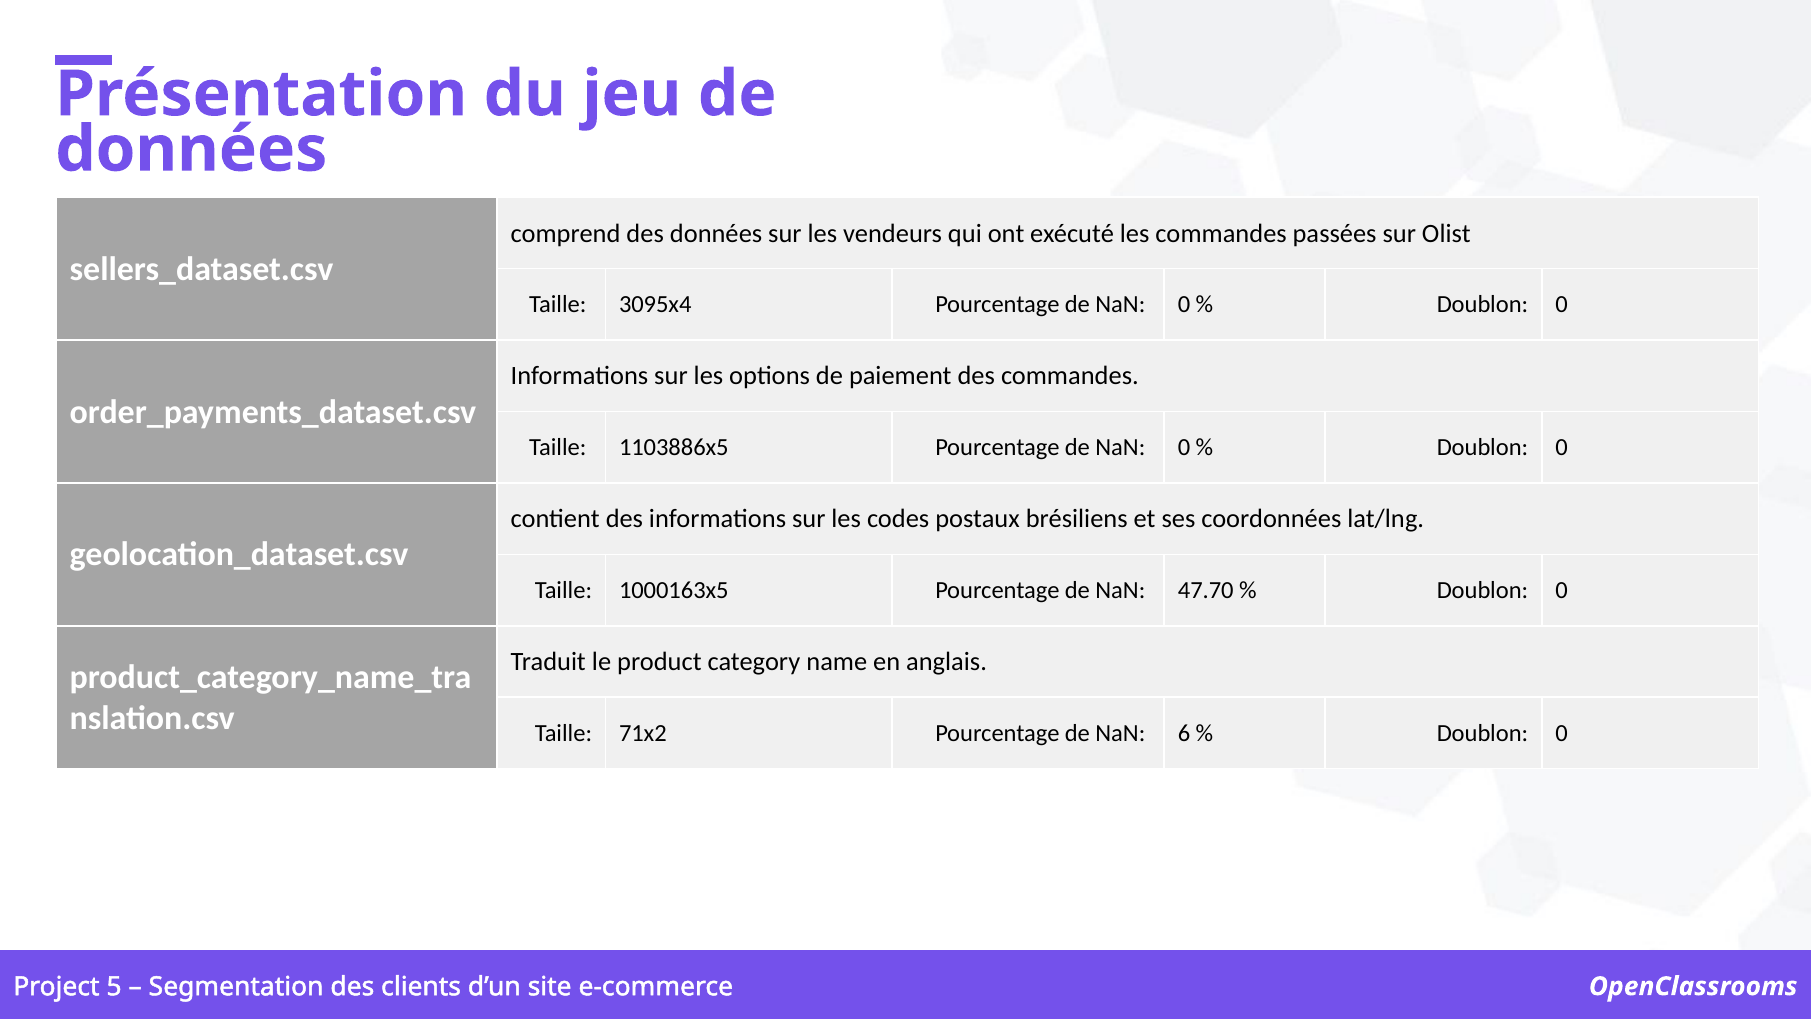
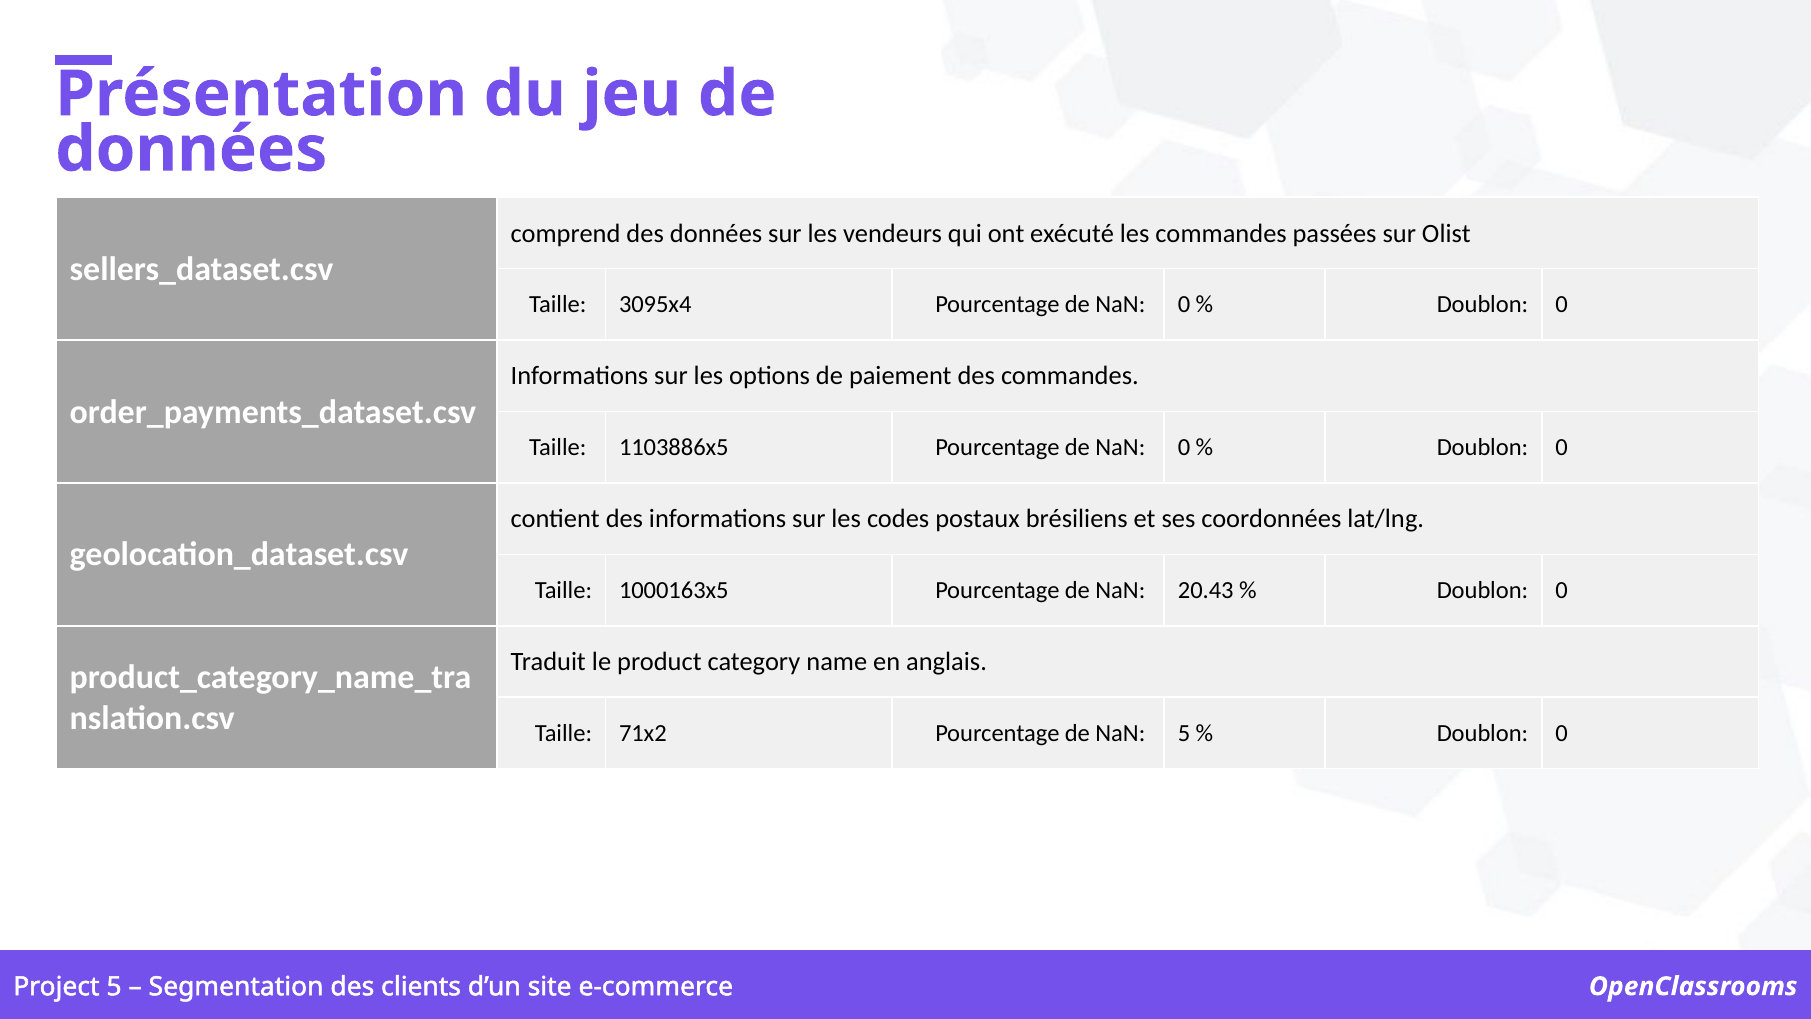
47.70: 47.70 -> 20.43 (1206, 590)
NaN 6: 6 -> 5 (1184, 733)
